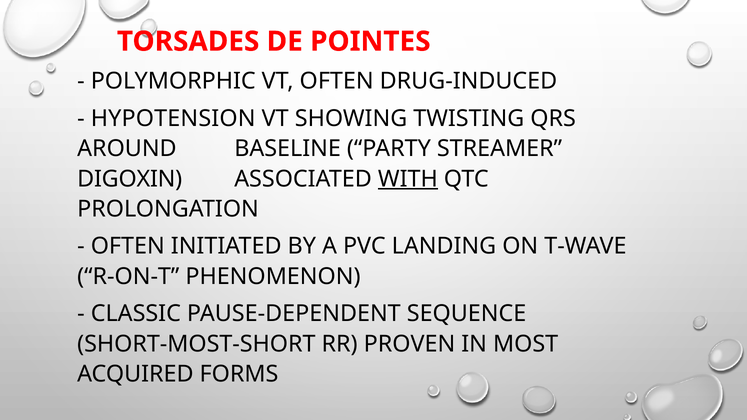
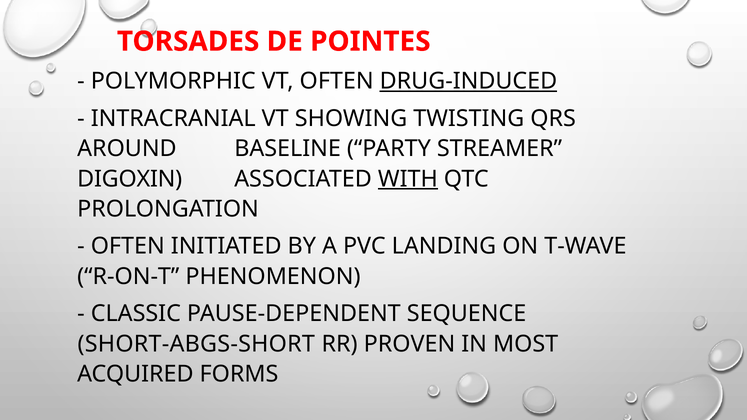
DRUG-INDUCED underline: none -> present (468, 81)
HYPOTENSION: HYPOTENSION -> INTRACRANIAL (173, 118)
SHORT‑MOST‑SHORT: SHORT‑MOST‑SHORT -> SHORT‑ABGS‑SHORT (196, 344)
